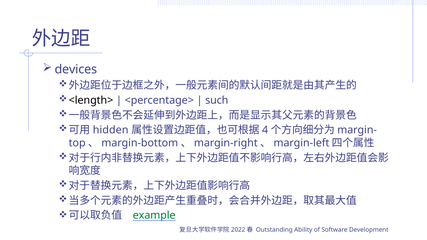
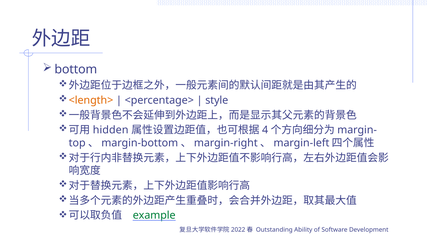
devices: devices -> bottom (76, 70)
<length> colour: black -> orange (91, 100)
such: such -> style (217, 100)
